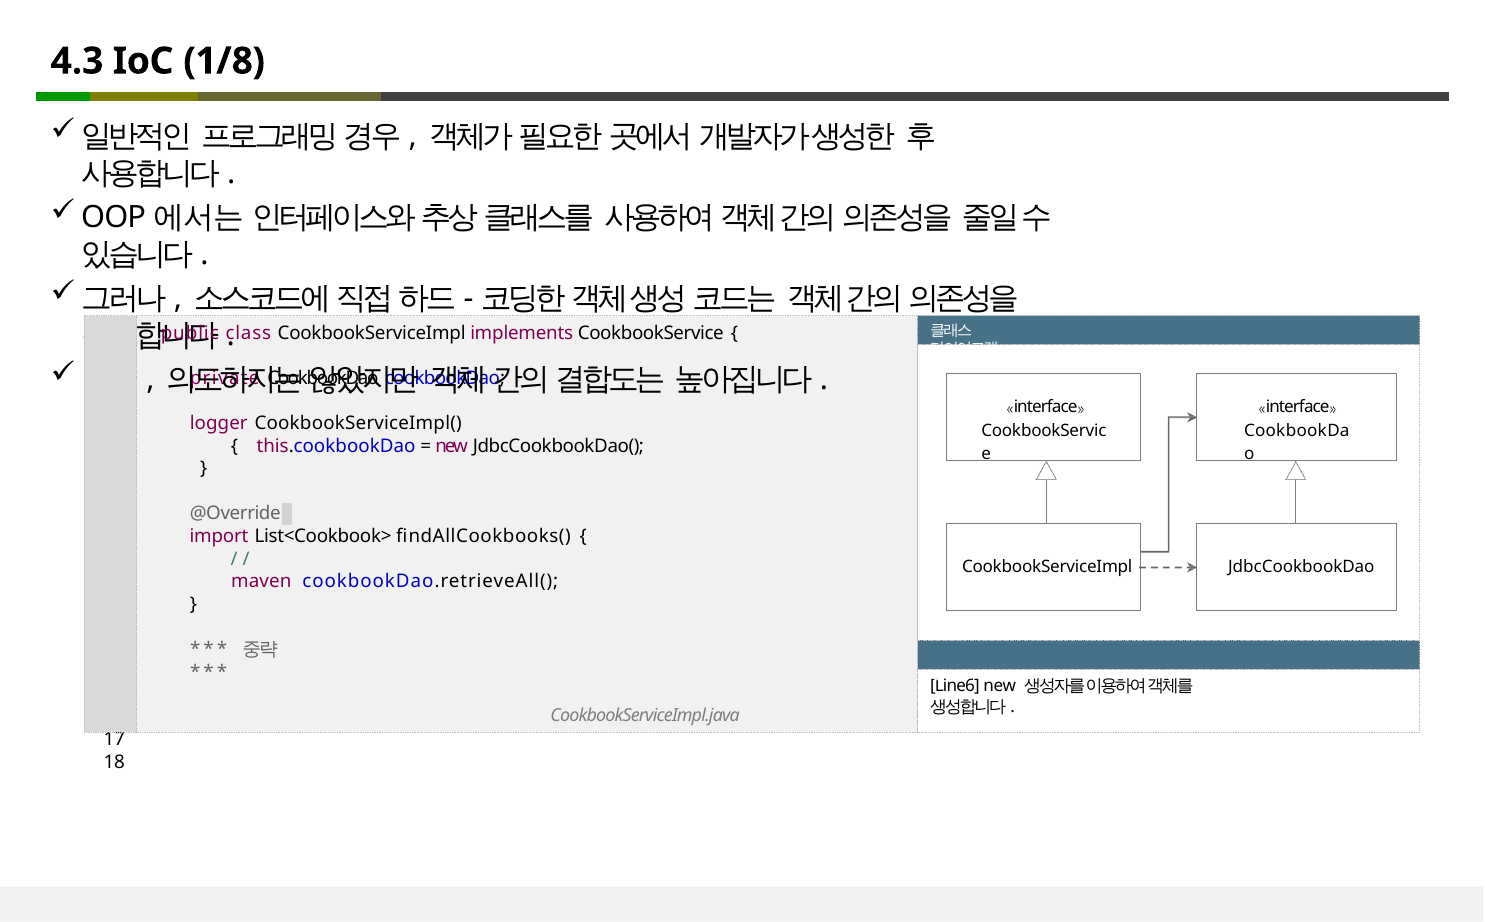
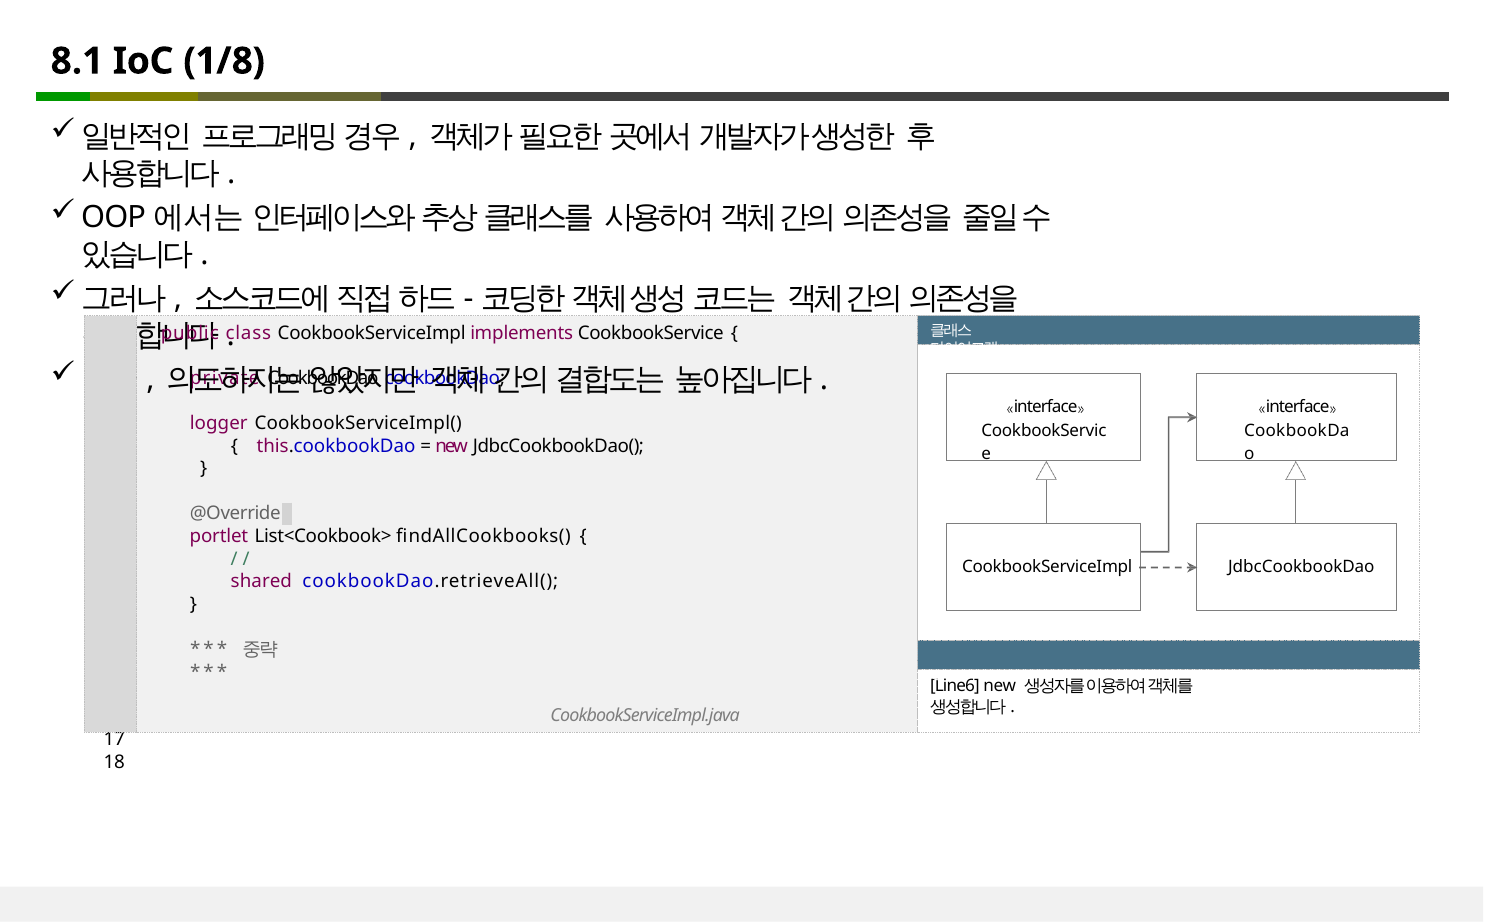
4.3: 4.3 -> 8.1 (77, 61)
import: import -> portlet (219, 536)
maven: maven -> shared (261, 581)
